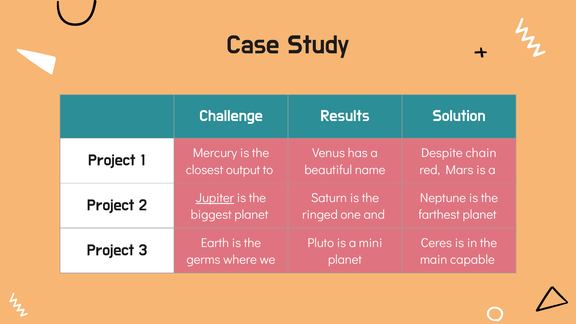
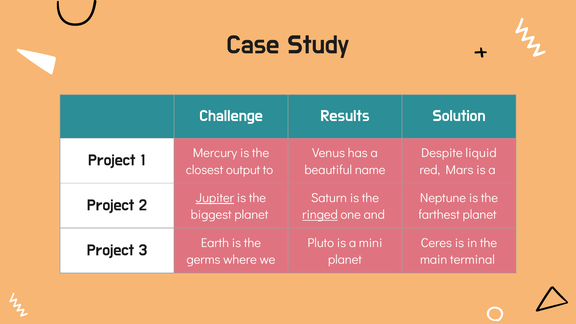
chain: chain -> liquid (481, 153)
ringed underline: none -> present (320, 215)
capable: capable -> terminal (473, 260)
